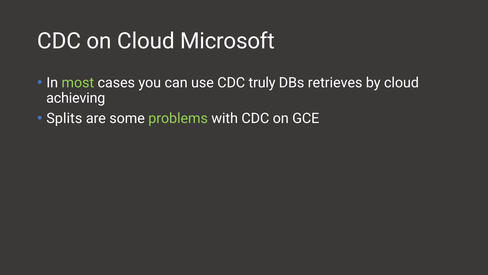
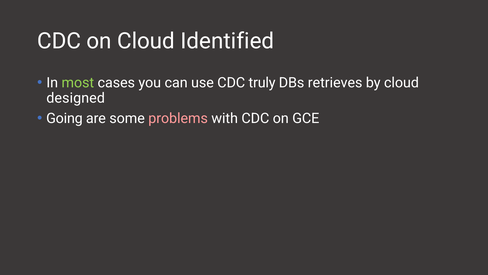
Microsoft: Microsoft -> Identified (227, 41)
achieving: achieving -> designed (76, 98)
Splits: Splits -> Going (64, 118)
problems colour: light green -> pink (178, 118)
